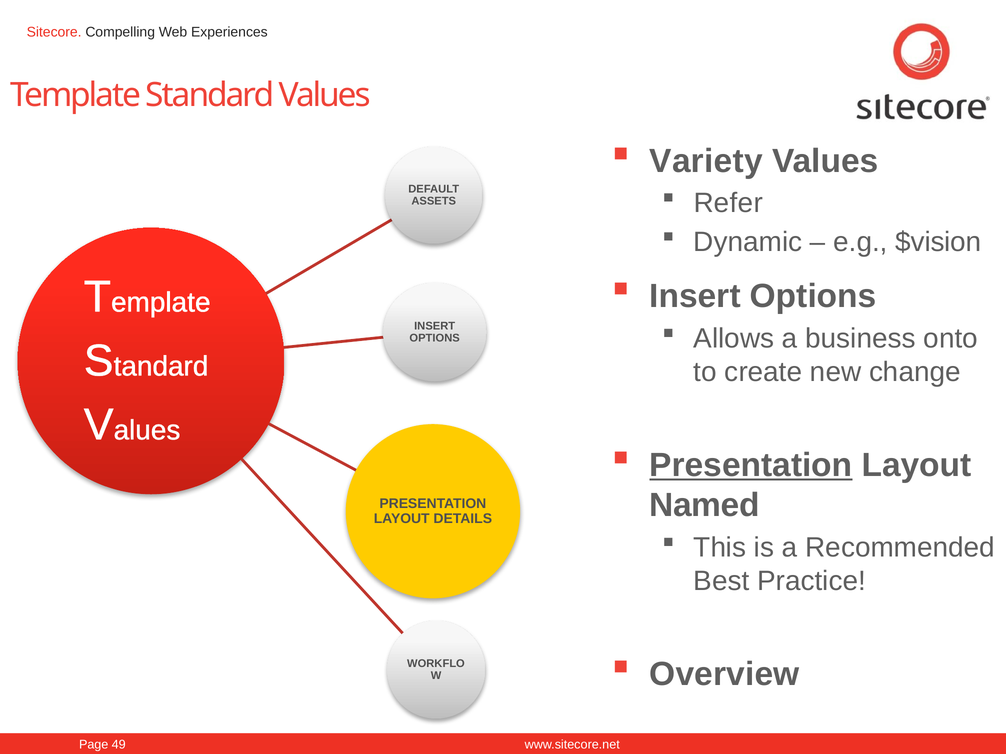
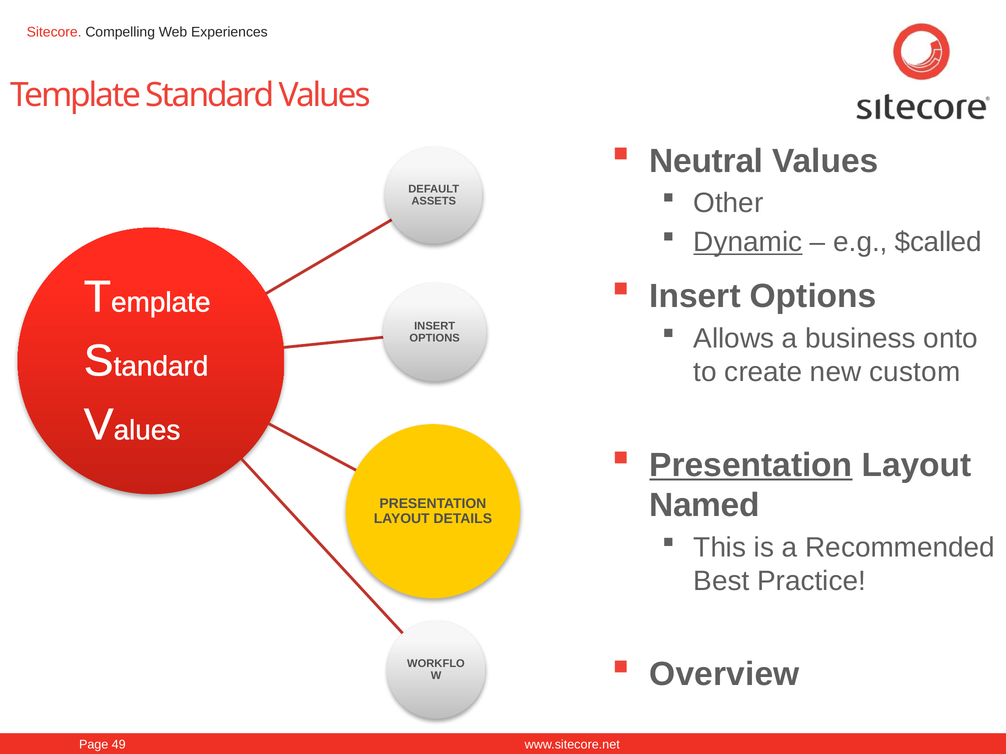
Variety: Variety -> Neutral (706, 161)
Refer: Refer -> Other (728, 203)
Dynamic underline: none -> present (748, 242)
$vision: $vision -> $called (938, 242)
change: change -> custom (915, 372)
